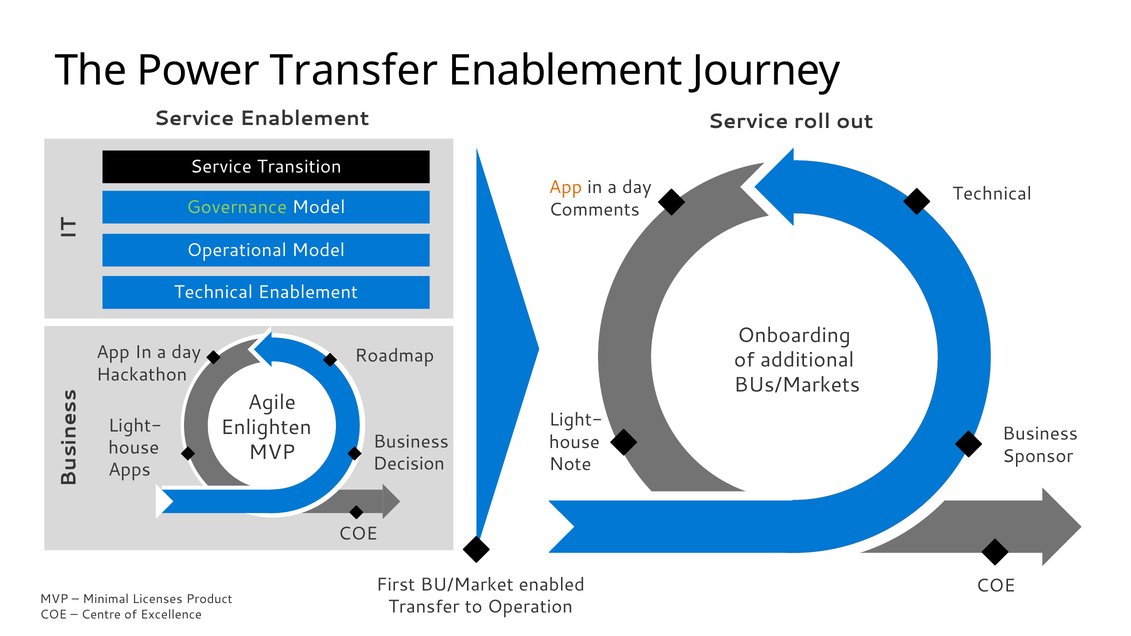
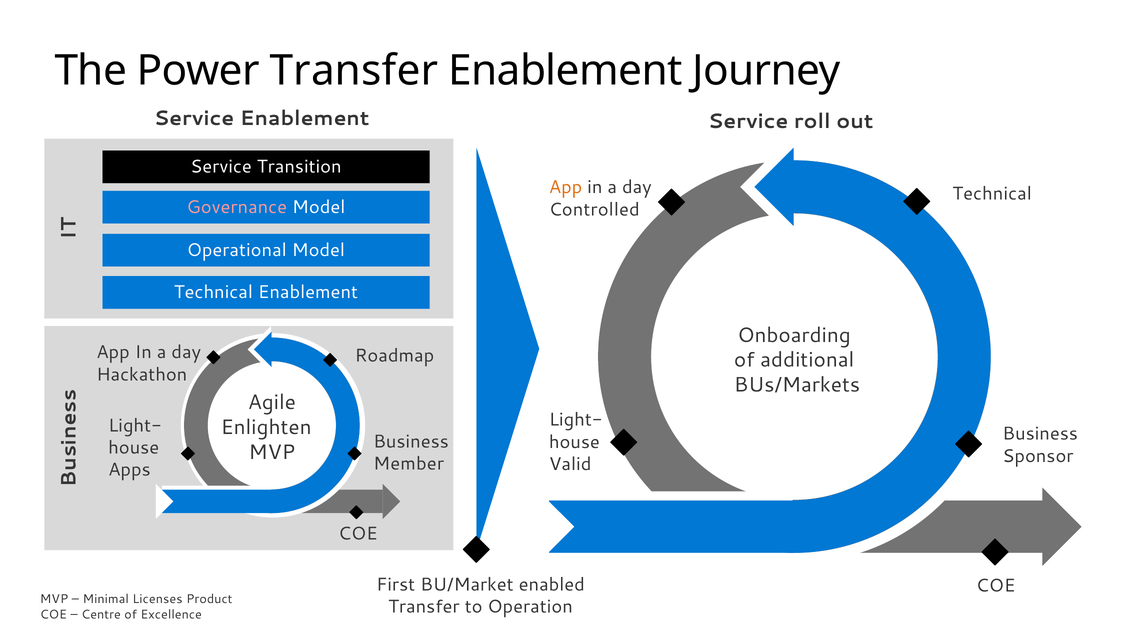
Governance colour: light green -> pink (237, 207)
Comments: Comments -> Controlled (594, 210)
Decision: Decision -> Member (409, 464)
Note: Note -> Valid (570, 464)
